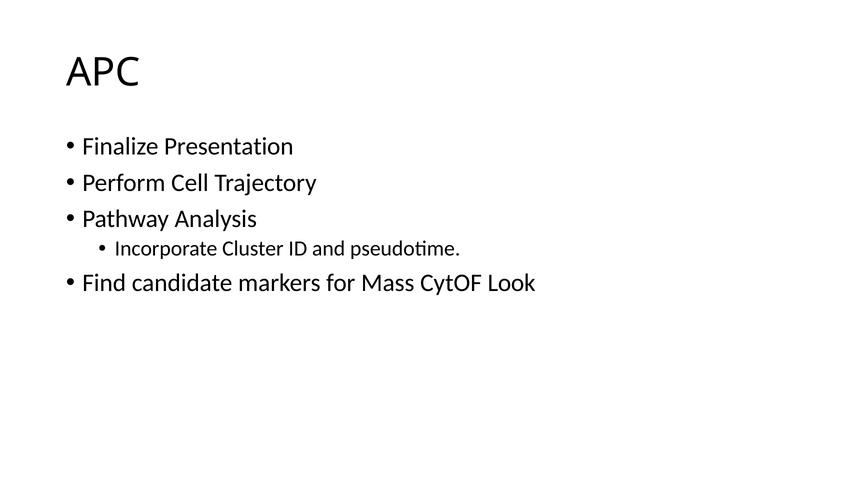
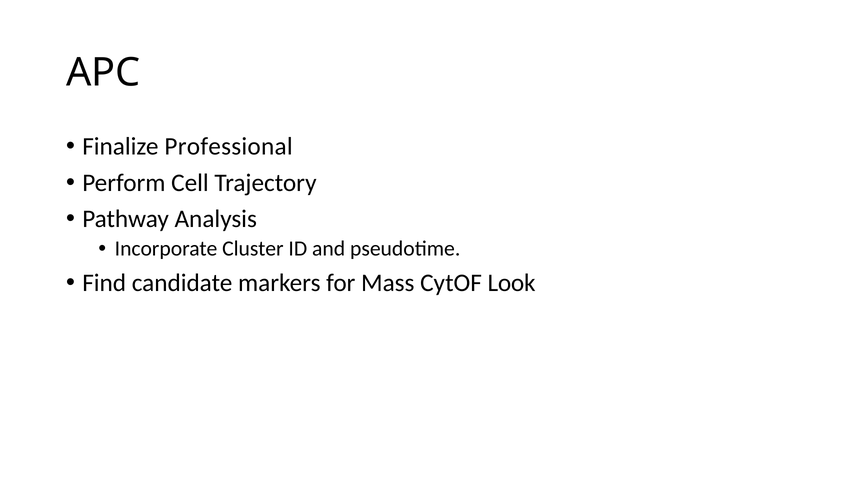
Presentation: Presentation -> Professional (229, 146)
